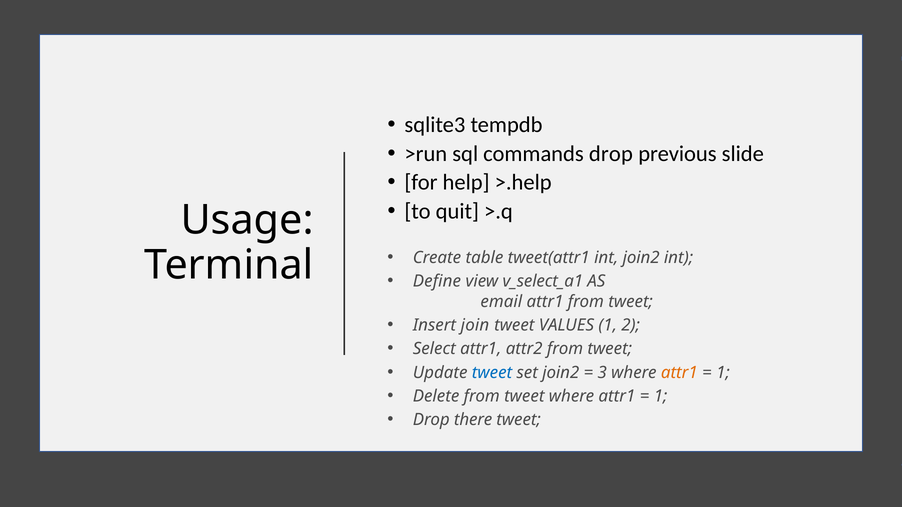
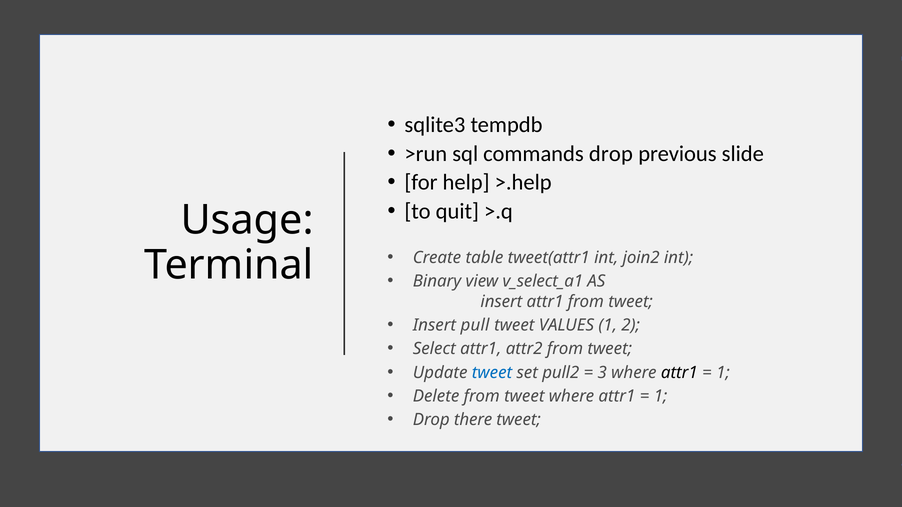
Define: Define -> Binary (437, 281)
email: email -> insert (501, 302)
join: join -> pull (475, 325)
set join2: join2 -> pull2 (561, 373)
attr1 colour: orange -> black (679, 373)
